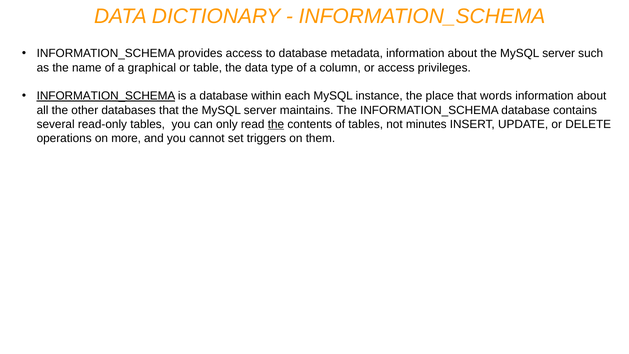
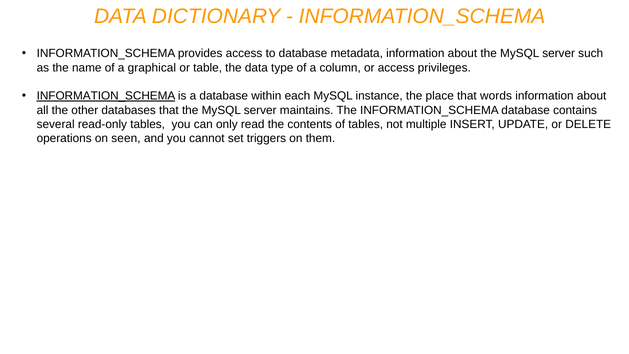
the underline: present -> none (276, 124)
minutes: minutes -> multiple (426, 124)
more: more -> seen (126, 138)
